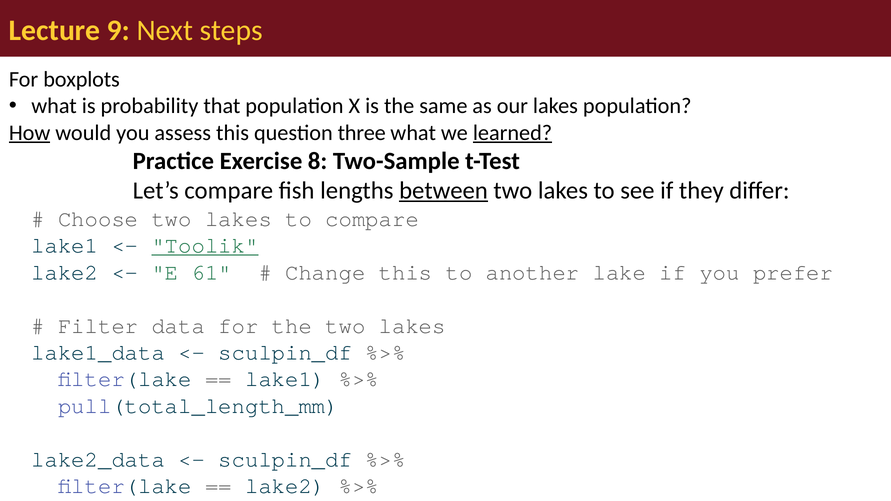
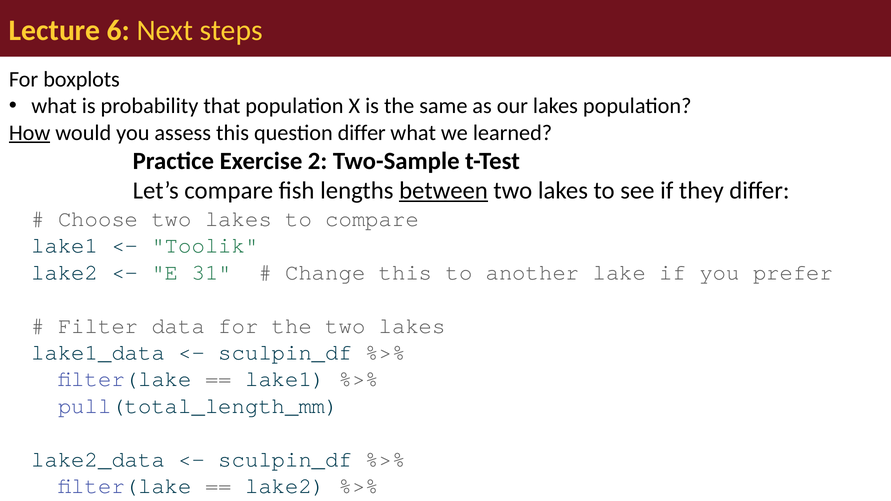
9: 9 -> 6 (118, 30)
question three: three -> differ (362, 133)
learned underline: present -> none (513, 133)
8: 8 -> 2 (318, 161)
Toolik underline: present -> none (205, 246)
61: 61 -> 31 (212, 272)
